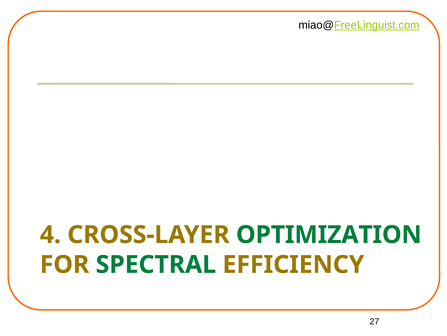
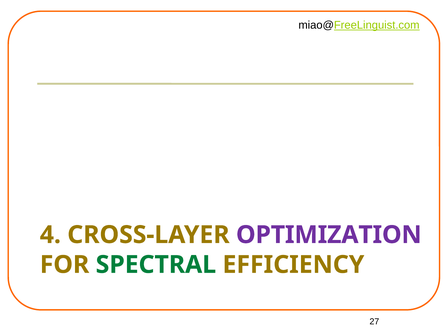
OPTIMIZATION colour: green -> purple (329, 234)
